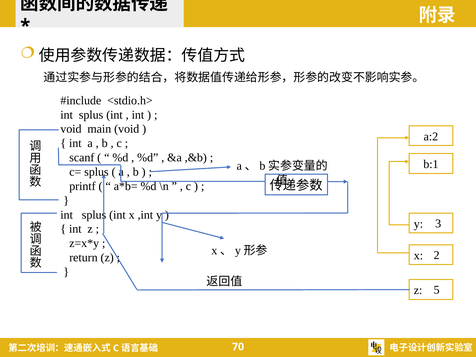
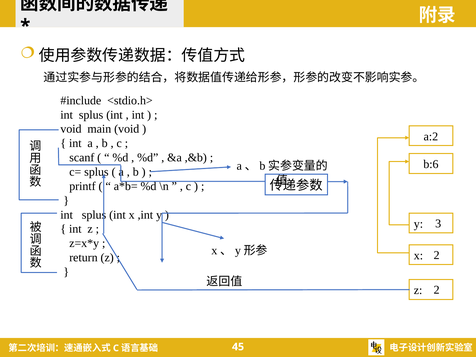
b:1: b:1 -> b:6 (431, 164)
z 5: 5 -> 2 (437, 290)
70: 70 -> 45 (238, 347)
